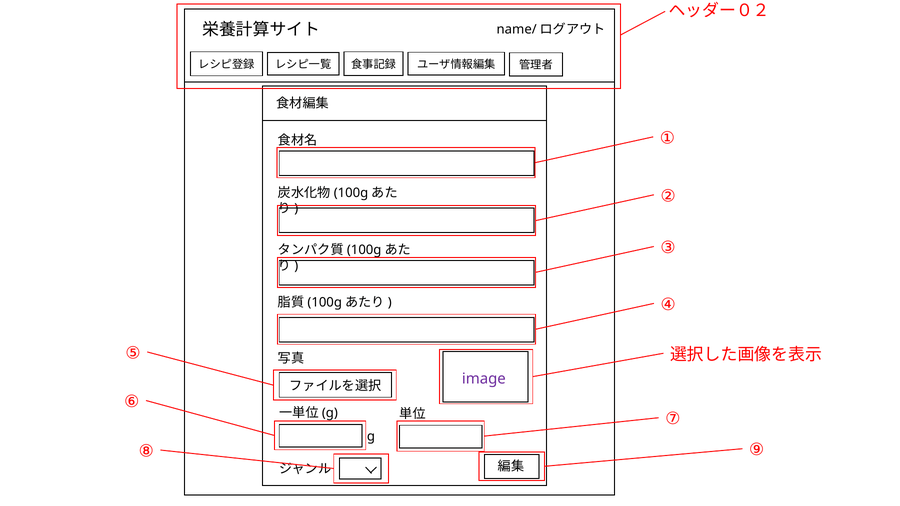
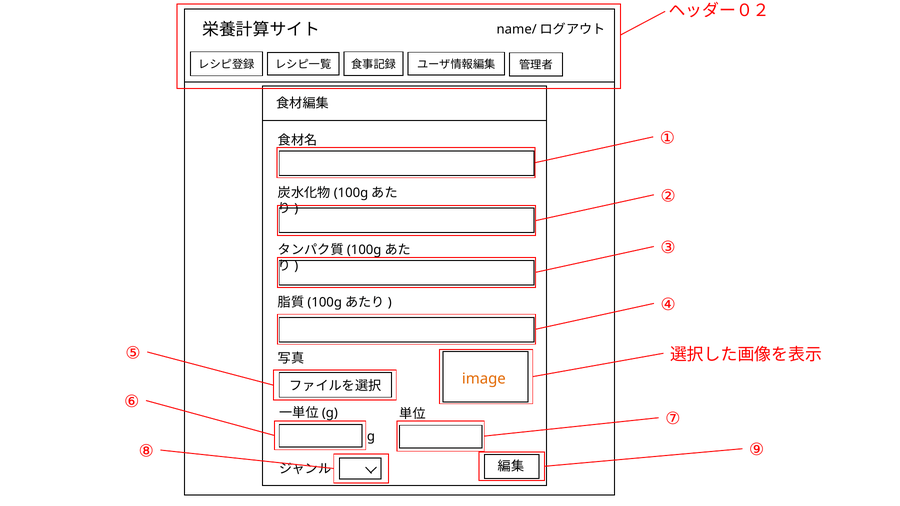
image colour: purple -> orange (484, 379)
